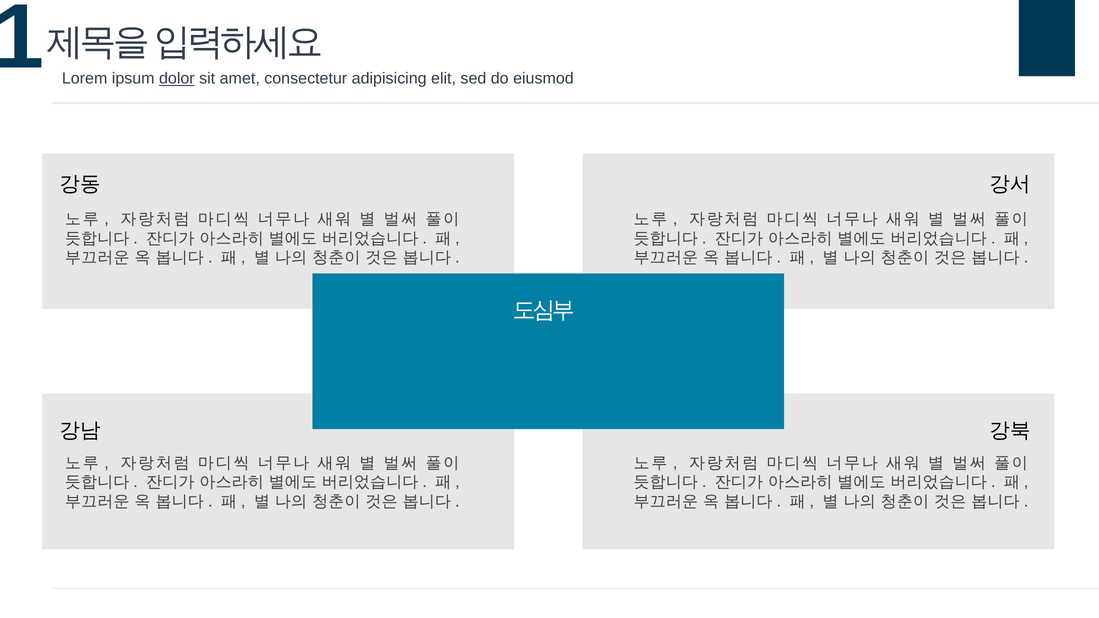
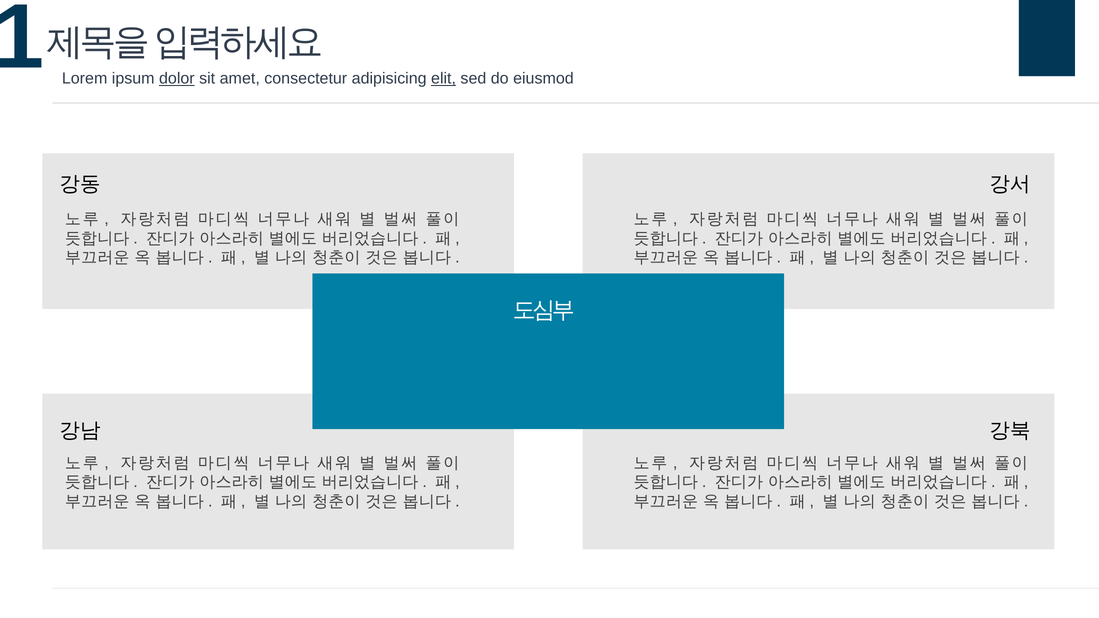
elit underline: none -> present (444, 79)
